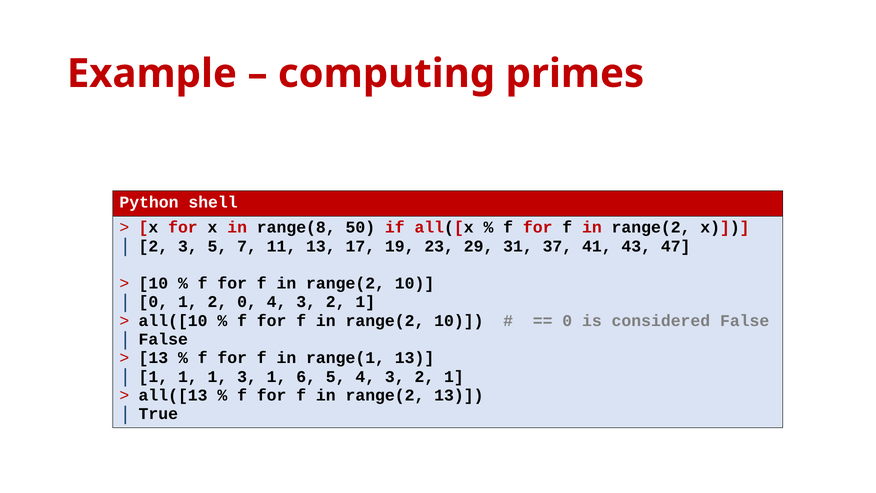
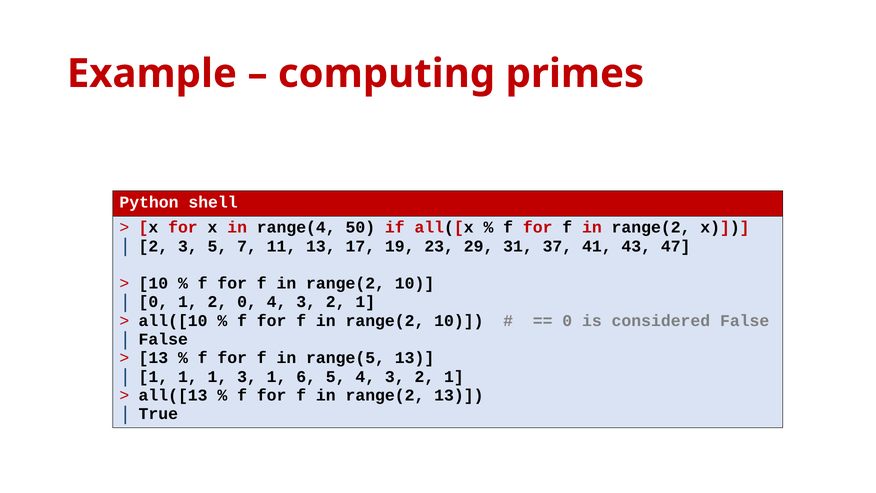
range(8: range(8 -> range(4 (296, 227)
range(1: range(1 -> range(5 (346, 358)
